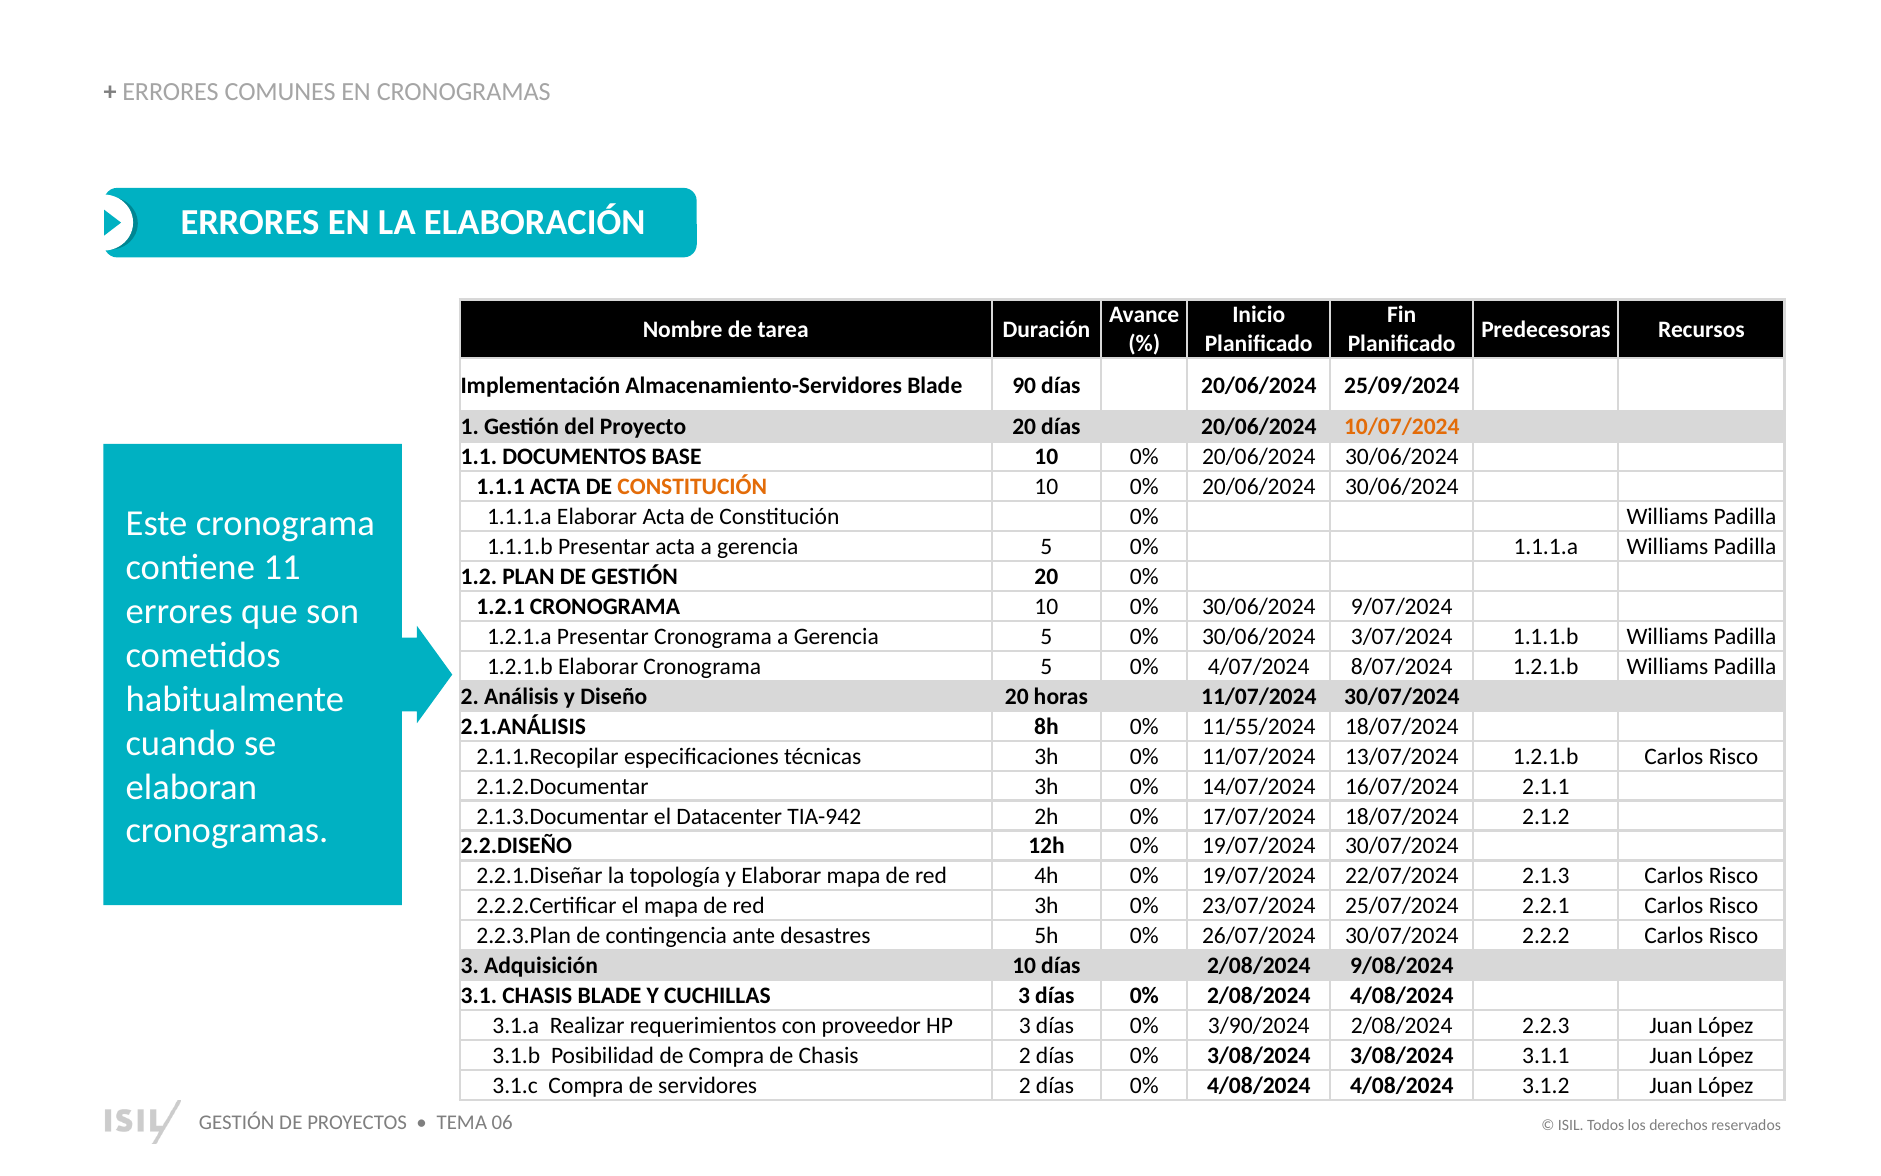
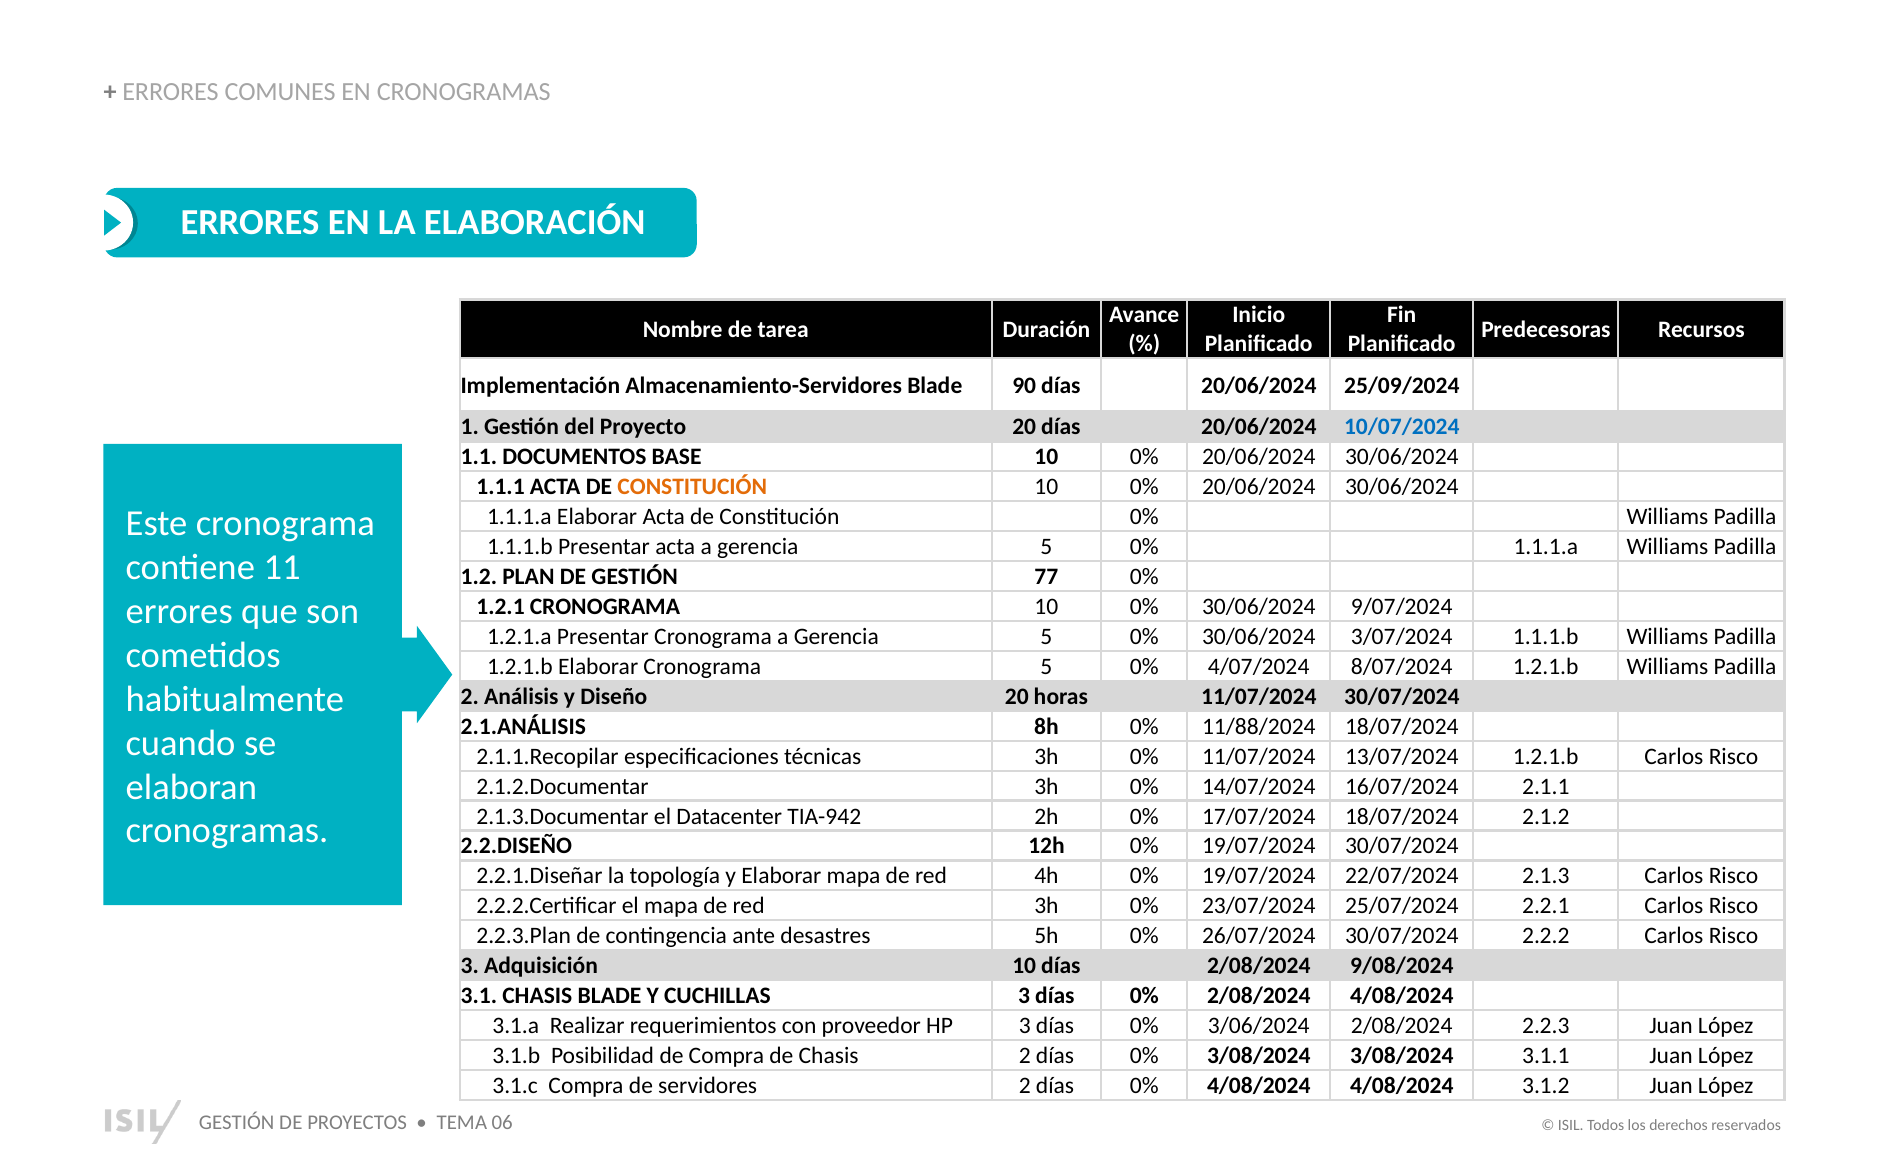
10/07/2024 colour: orange -> blue (1402, 427)
GESTIÓN 20: 20 -> 77 (1046, 577)
11/55/2024: 11/55/2024 -> 11/88/2024 (1259, 726)
3/90/2024: 3/90/2024 -> 3/06/2024 (1259, 1025)
